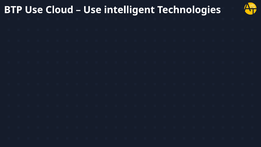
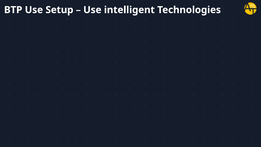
Cloud: Cloud -> Setup (59, 10)
